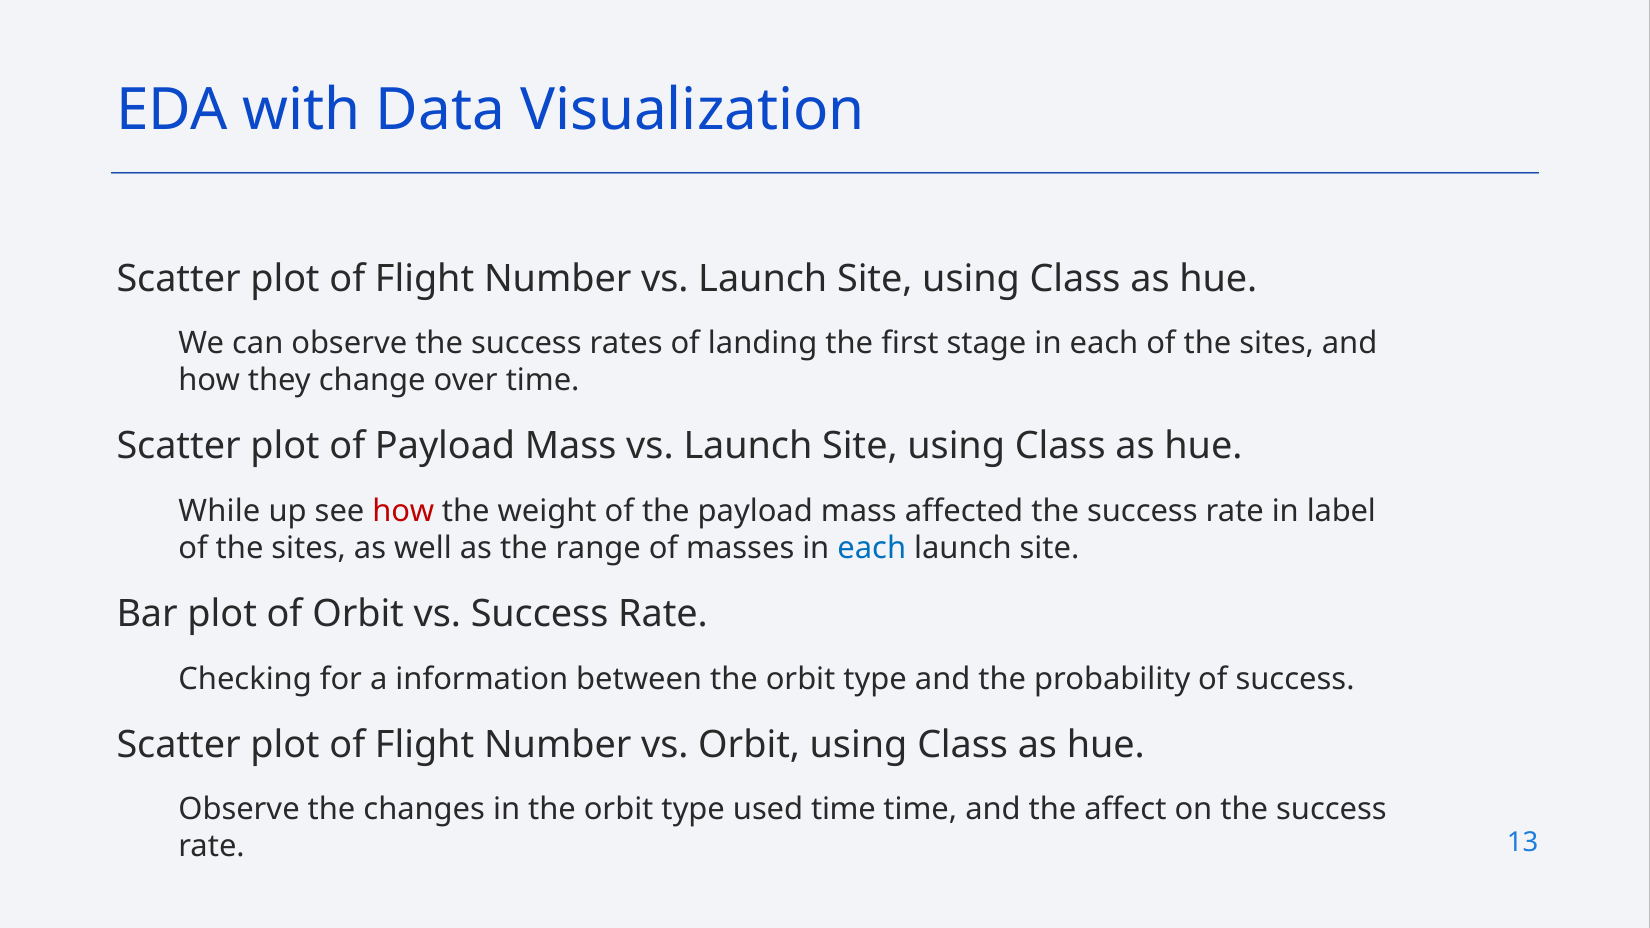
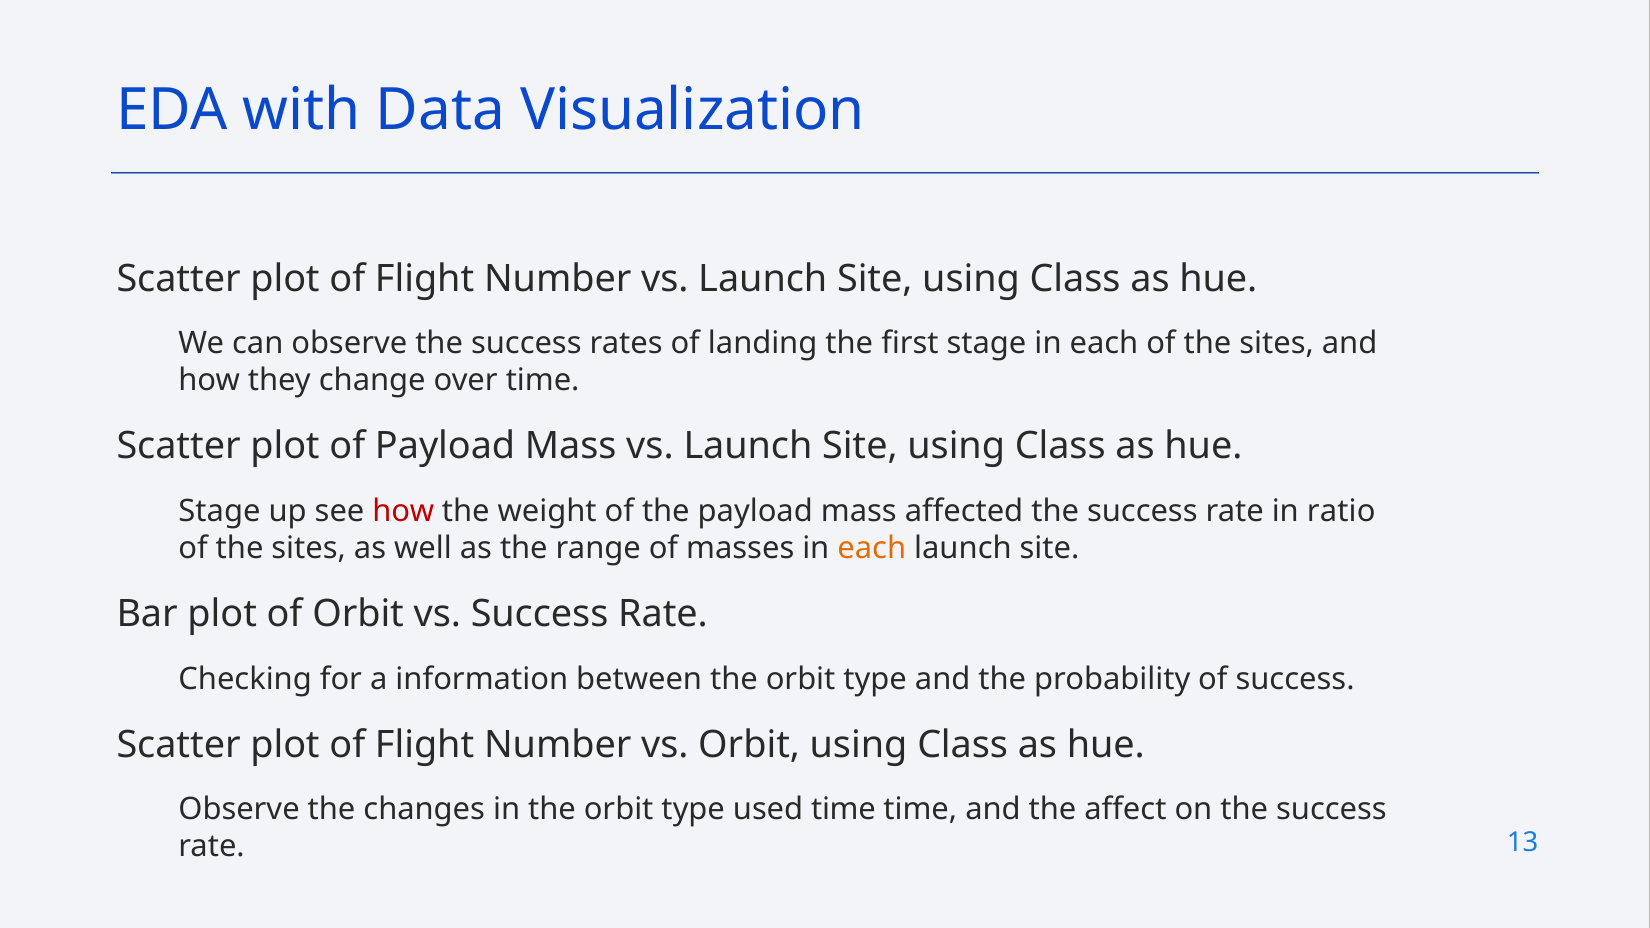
While: While -> Stage (219, 511)
label: label -> ratio (1341, 511)
each colour: blue -> orange (872, 548)
